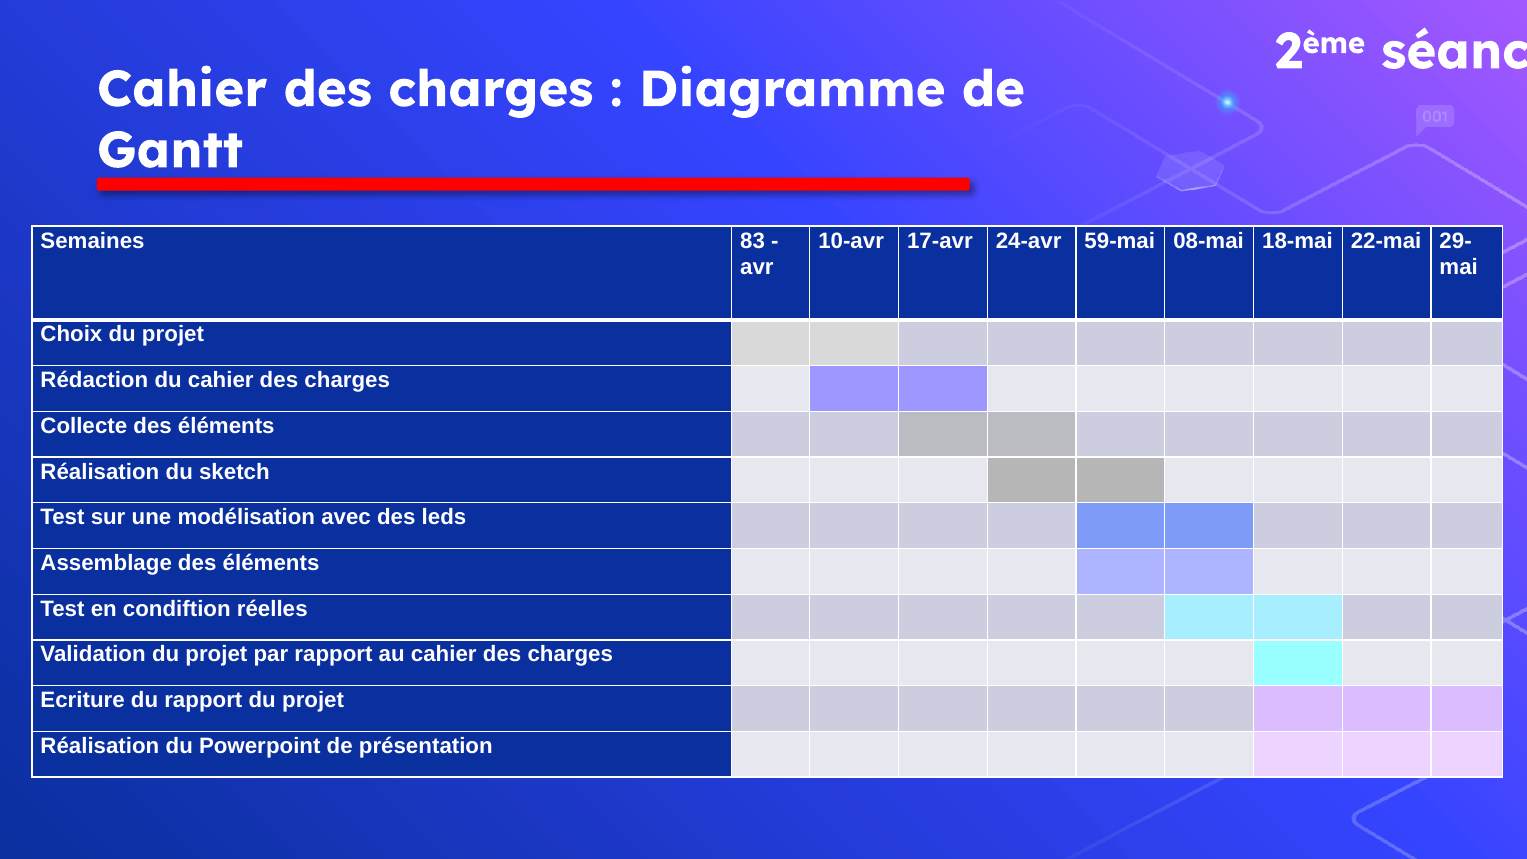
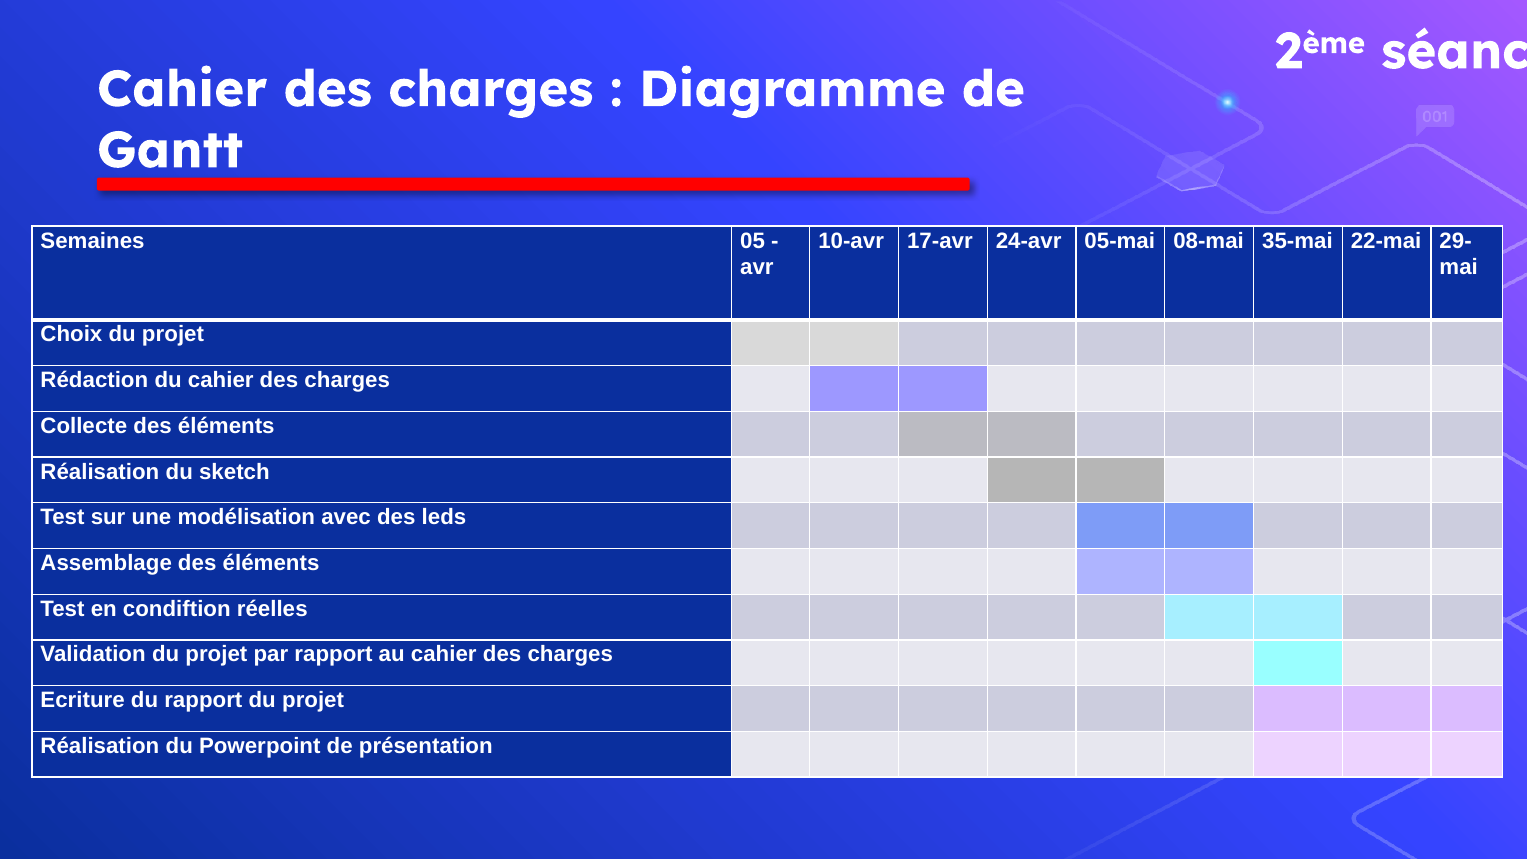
83: 83 -> 05 (753, 241)
59-mai: 59-mai -> 05-mai (1120, 241)
18-mai: 18-mai -> 35-mai (1297, 241)
